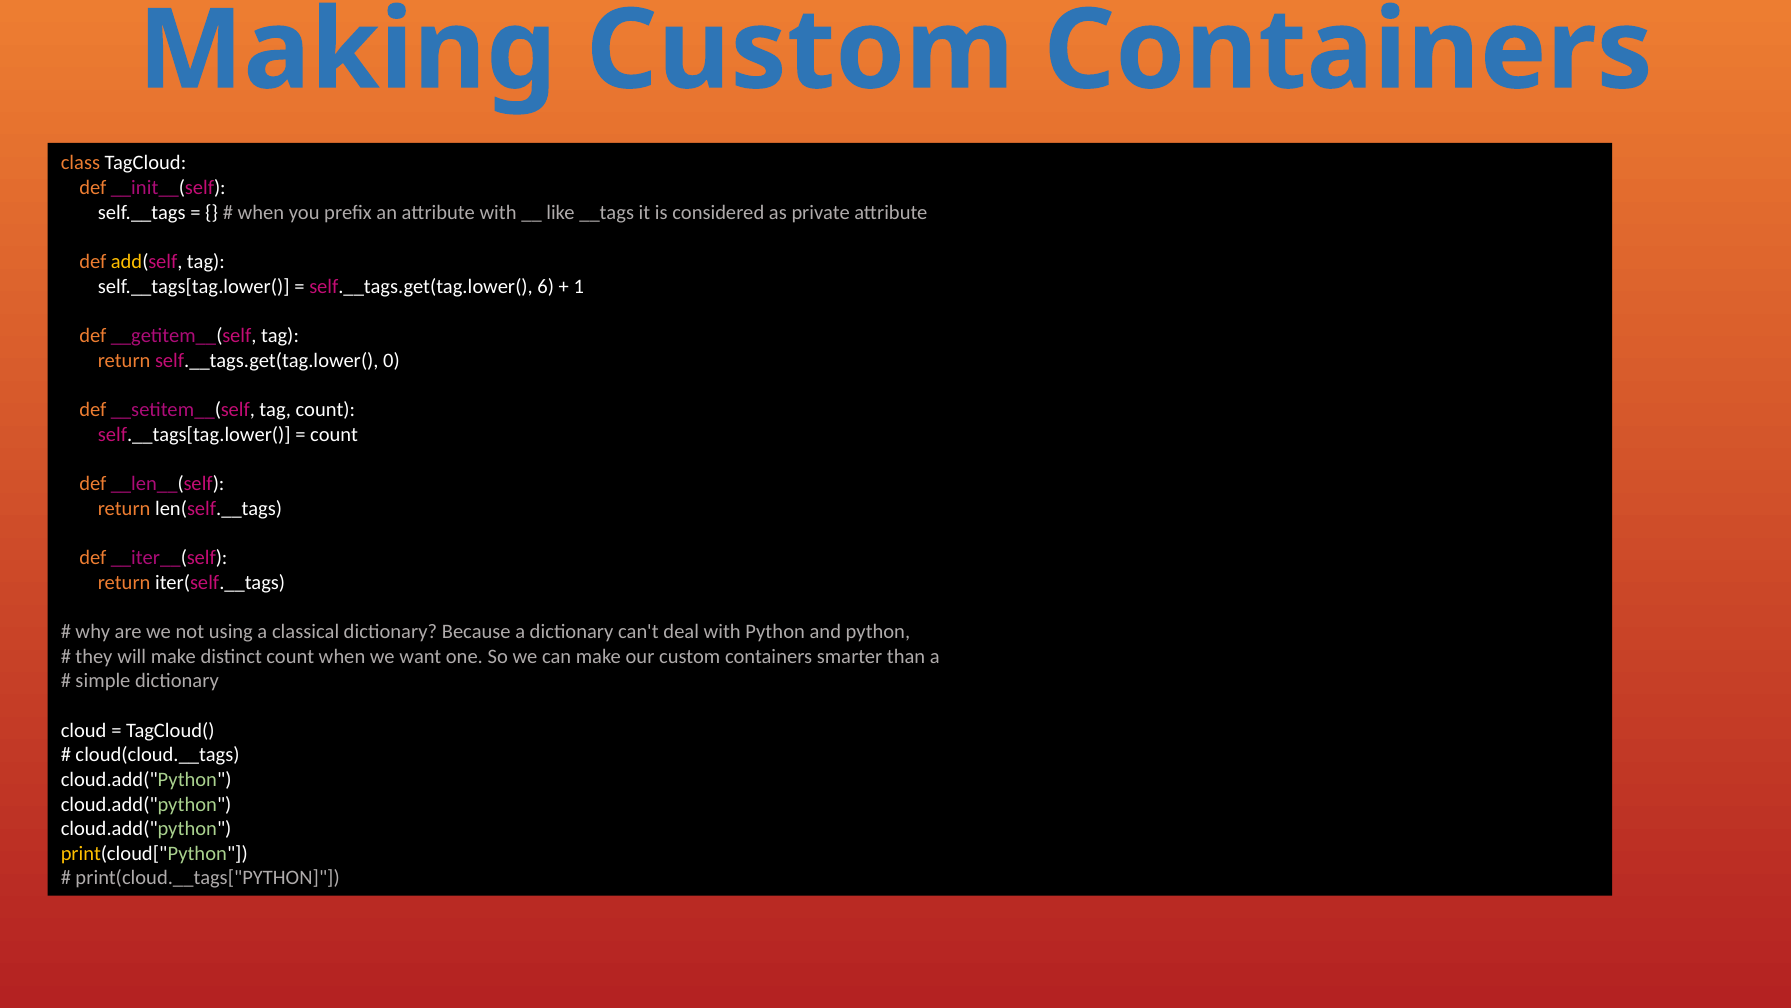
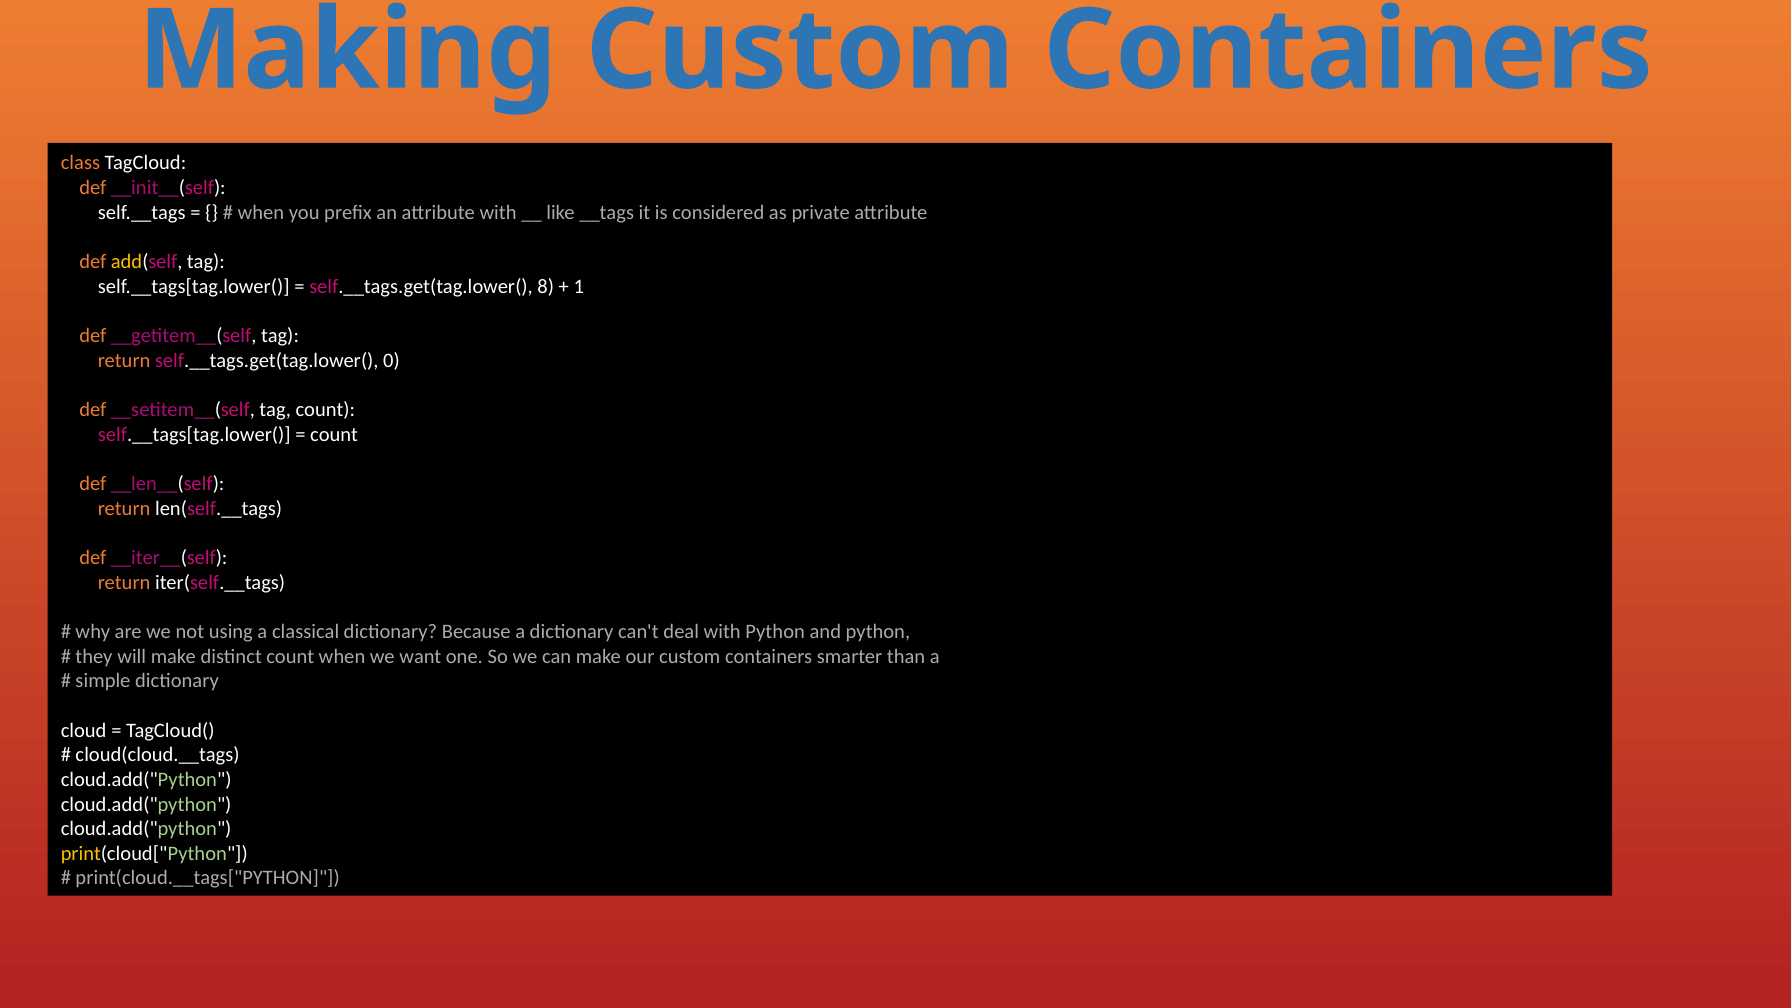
6: 6 -> 8 (546, 286)
